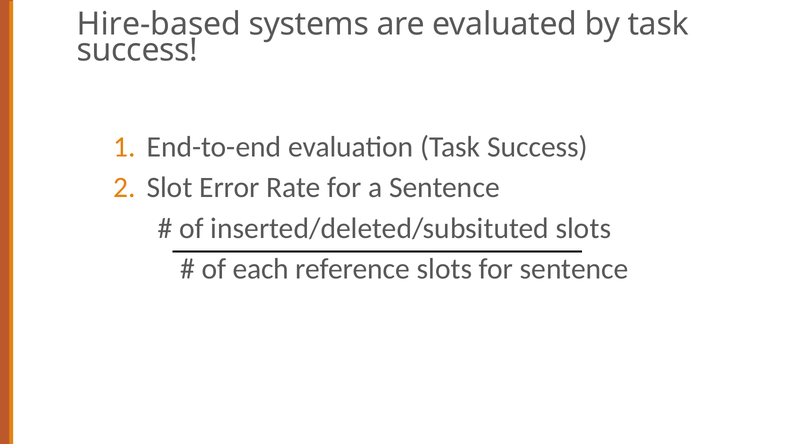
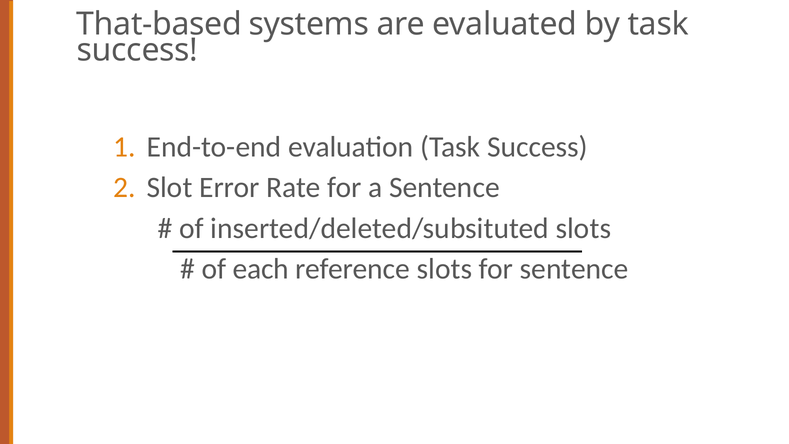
Hire-based: Hire-based -> That-based (159, 24)
